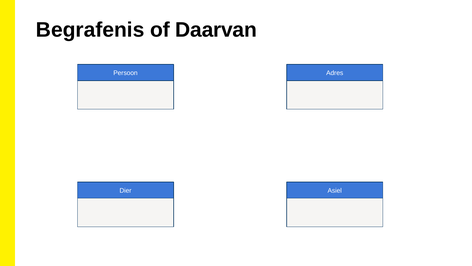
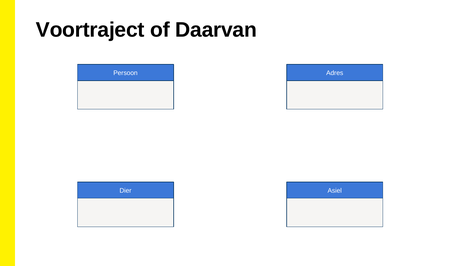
Begrafenis: Begrafenis -> Voortraject (90, 30)
